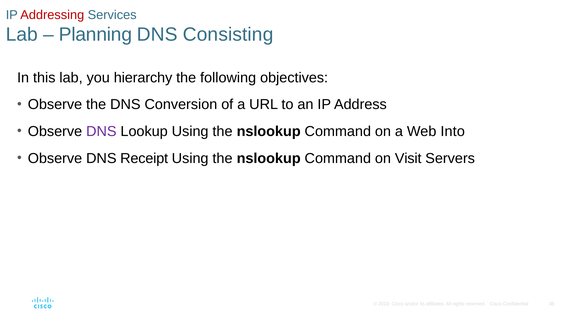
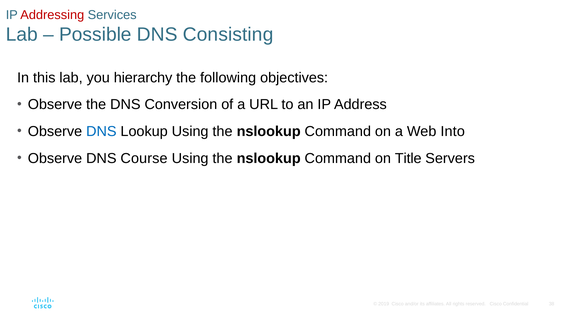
Planning: Planning -> Possible (95, 35)
DNS colour: purple -> blue (101, 131)
Receipt: Receipt -> Course (144, 158)
Visit: Visit -> Title (408, 158)
